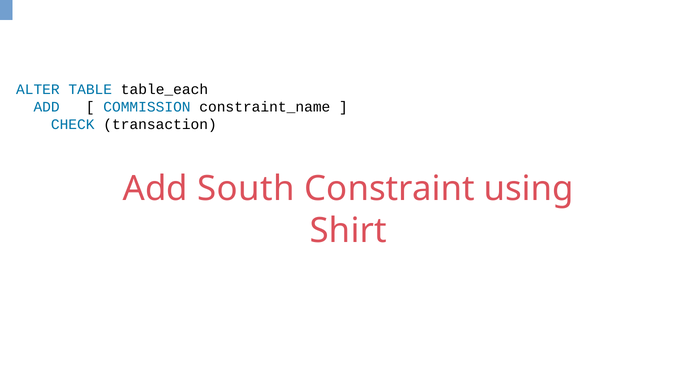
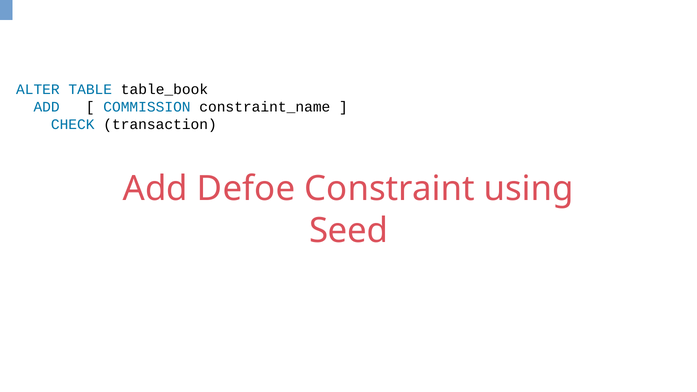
table_each: table_each -> table_book (164, 90)
South: South -> Defoe (246, 189)
Shirt: Shirt -> Seed (349, 231)
